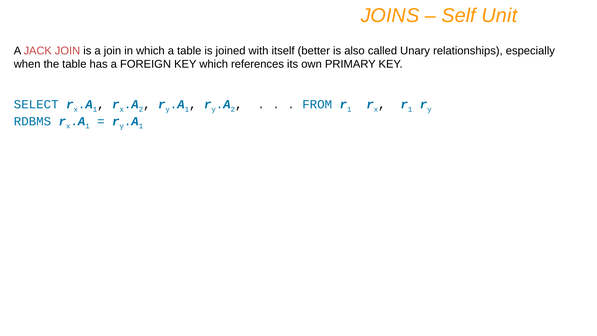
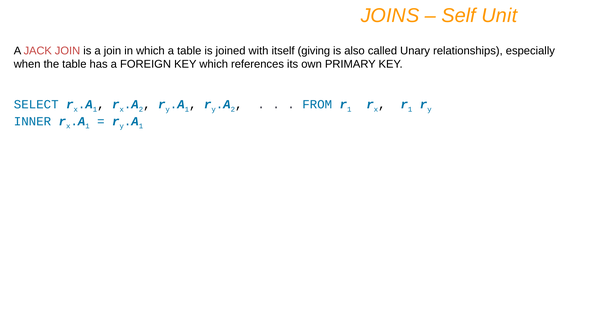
better: better -> giving (314, 51)
RDBMS: RDBMS -> INNER (32, 121)
